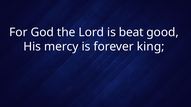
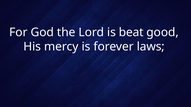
king: king -> laws (151, 47)
